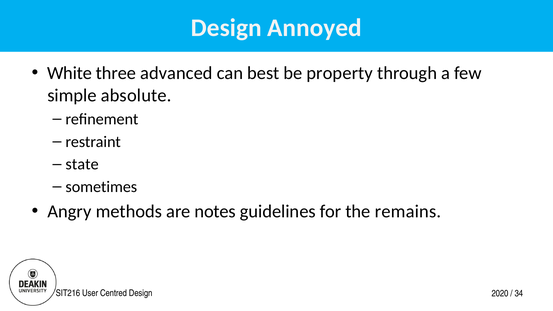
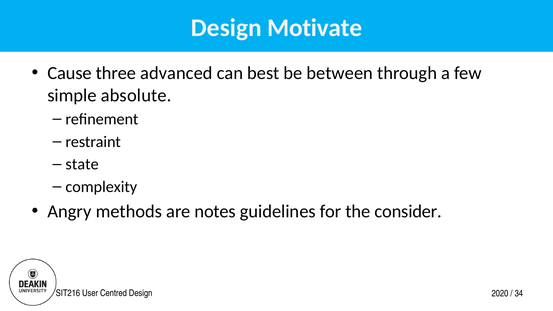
Annoyed: Annoyed -> Motivate (315, 28)
White: White -> Cause (69, 73)
property: property -> between (340, 73)
sometimes: sometimes -> complexity (101, 187)
remains: remains -> consider (408, 212)
